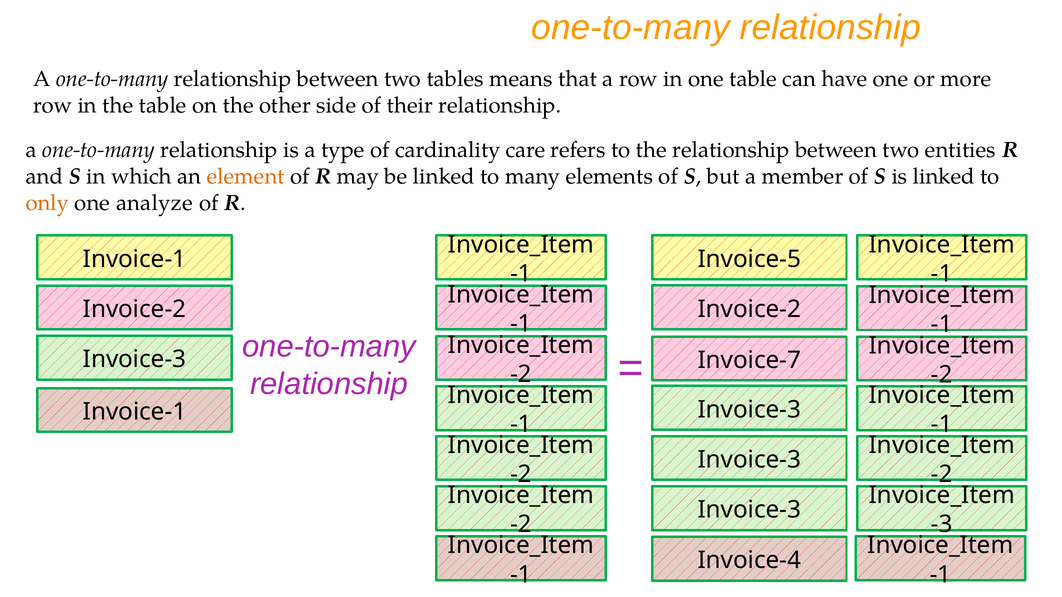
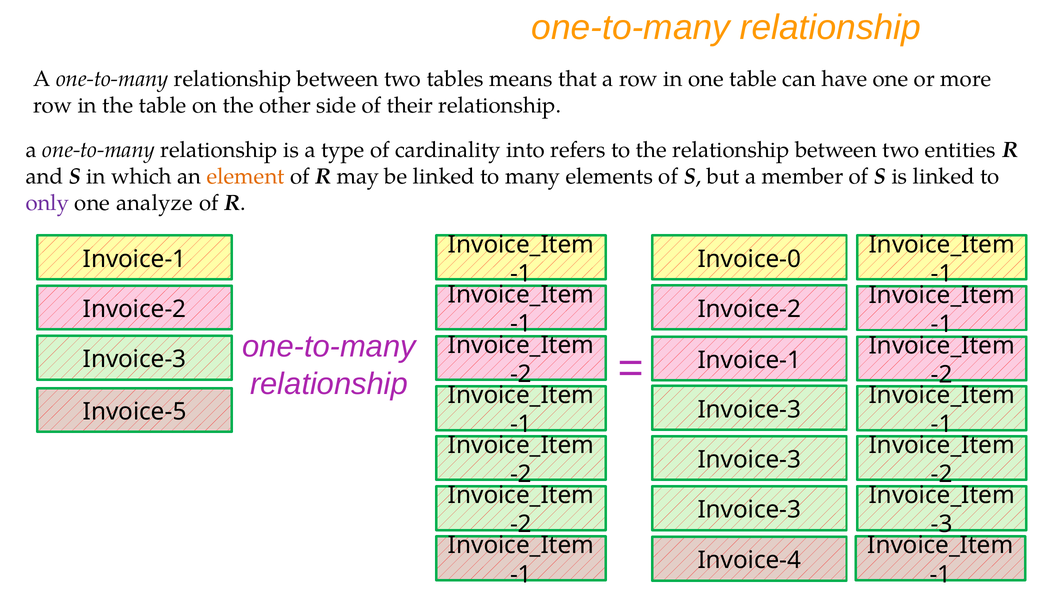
care: care -> into (526, 150)
only colour: orange -> purple (47, 203)
Invoice-5: Invoice-5 -> Invoice-0 (749, 259)
Invoice-7: Invoice-7 -> Invoice-1 (749, 360)
Invoice-1: Invoice-1 -> Invoice-5 (135, 412)
